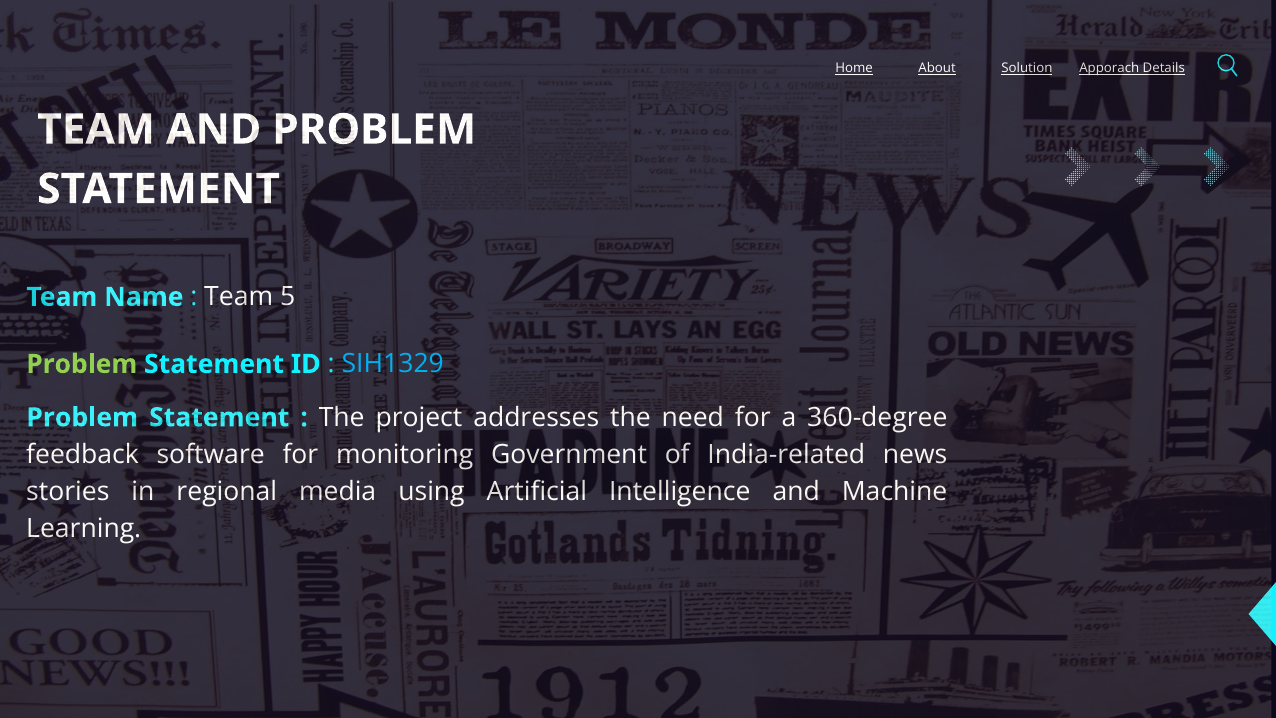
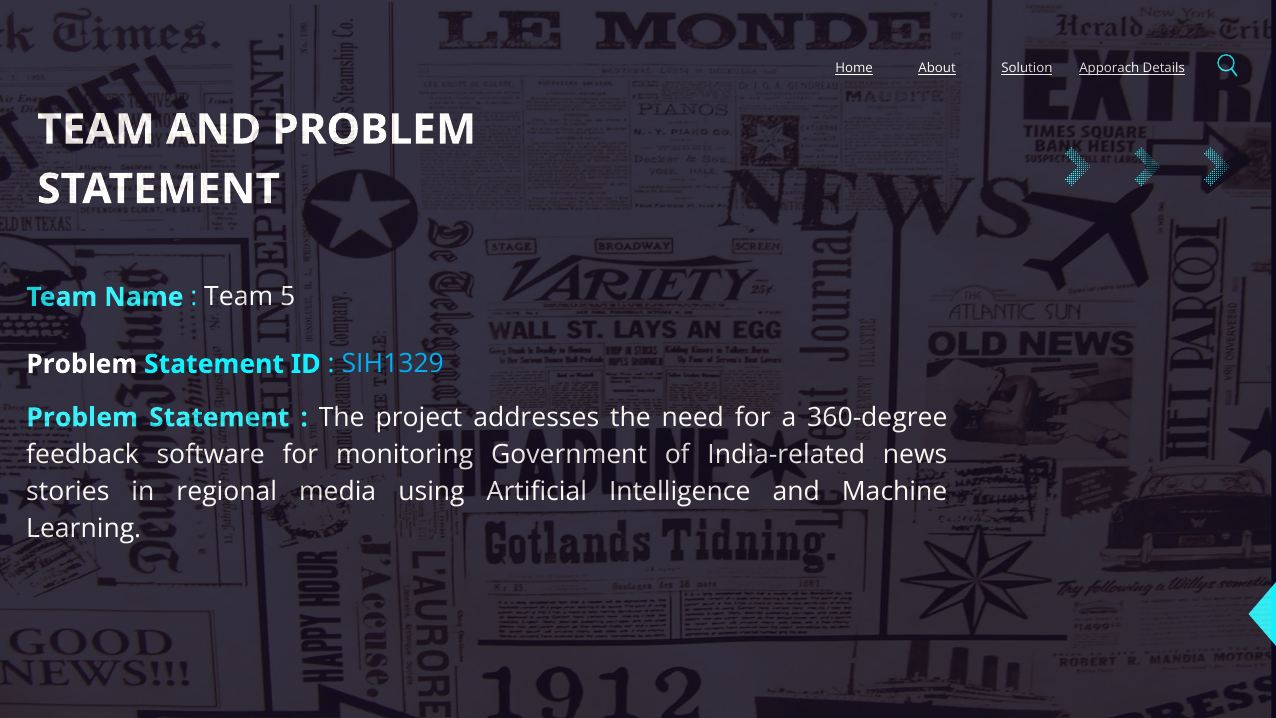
Problem colour: light green -> white (82, 364)
